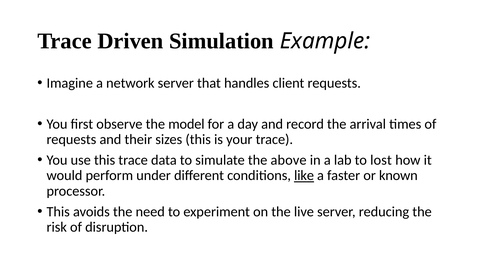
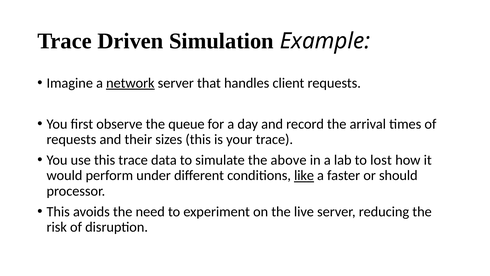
network underline: none -> present (130, 83)
model: model -> queue (186, 124)
known: known -> should (398, 175)
